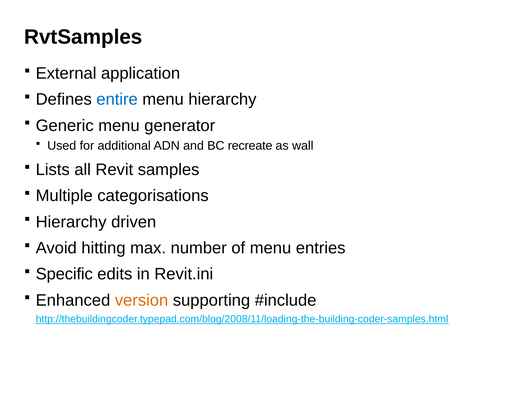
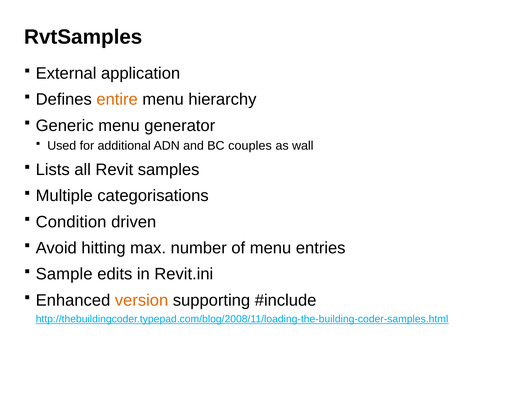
entire colour: blue -> orange (117, 99)
recreate: recreate -> couples (250, 146)
Hierarchy: Hierarchy -> Condition (71, 222)
Specific: Specific -> Sample (64, 274)
